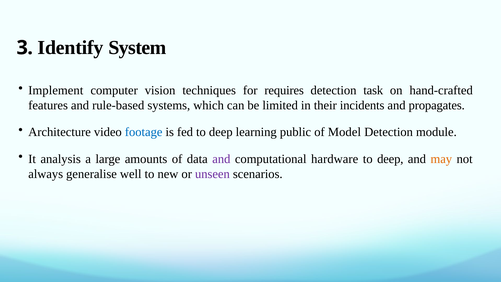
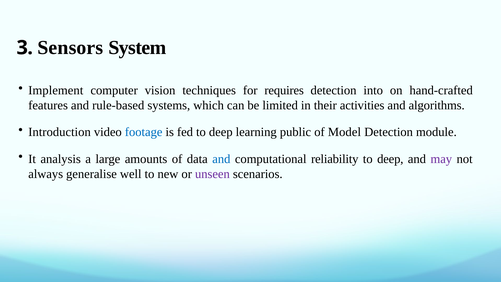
Identify: Identify -> Sensors (70, 48)
task: task -> into (373, 90)
incidents: incidents -> activities (362, 105)
propagates: propagates -> algorithms (437, 105)
Architecture: Architecture -> Introduction (60, 132)
and colour: purple -> blue (221, 159)
hardware: hardware -> reliability (335, 159)
may colour: orange -> purple (441, 159)
